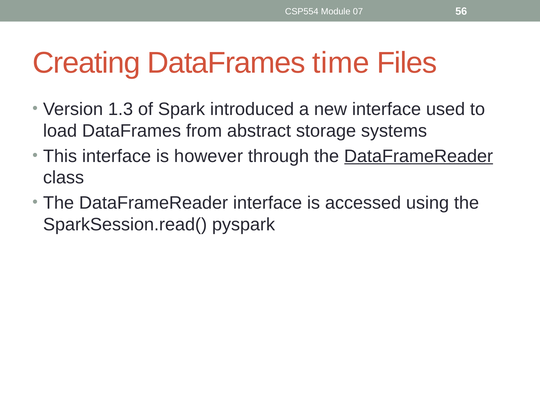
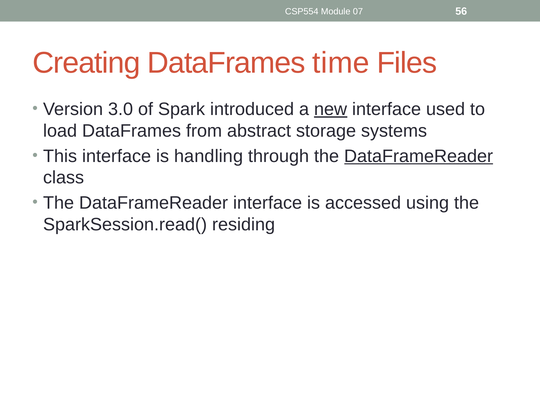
1.3: 1.3 -> 3.0 (121, 109)
new underline: none -> present (331, 109)
however: however -> handling (209, 156)
pyspark: pyspark -> residing (244, 224)
